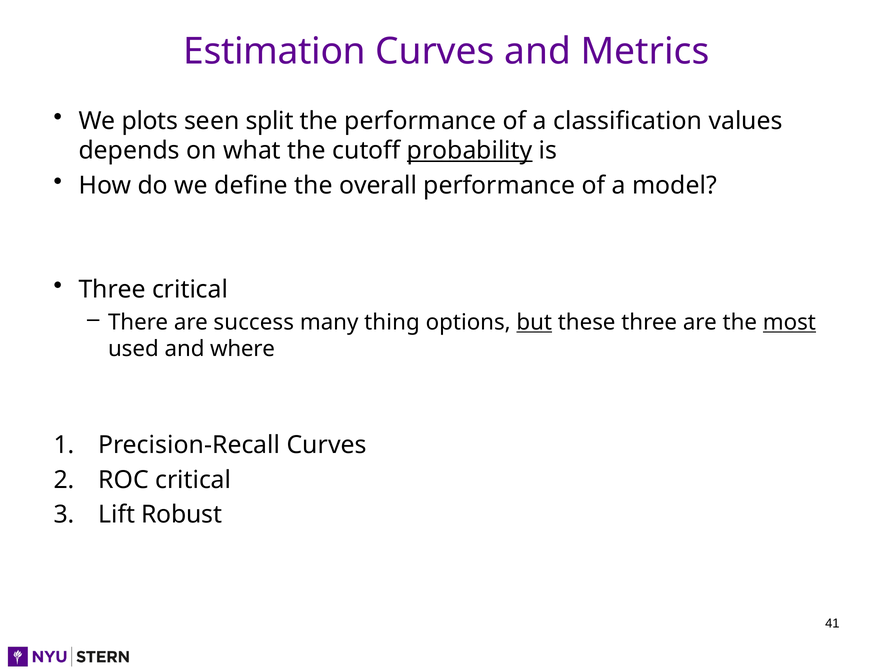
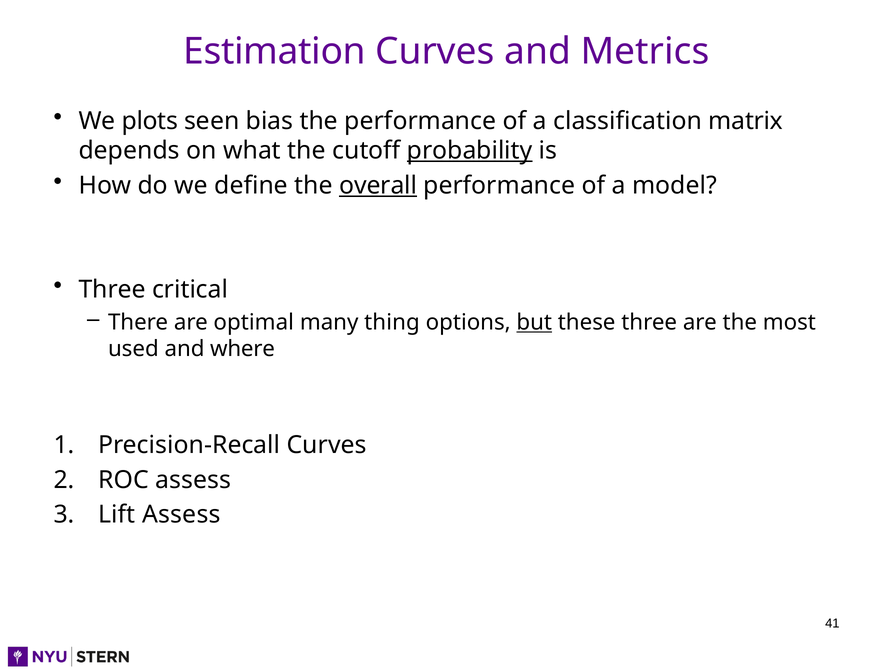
split: split -> bias (269, 121)
values: values -> matrix (746, 121)
overall underline: none -> present (378, 185)
success: success -> optimal (254, 322)
most underline: present -> none (789, 322)
ROC critical: critical -> assess (193, 480)
Lift Robust: Robust -> Assess (181, 514)
